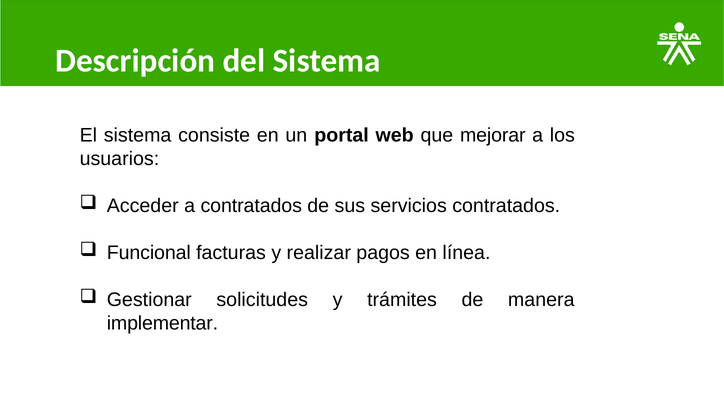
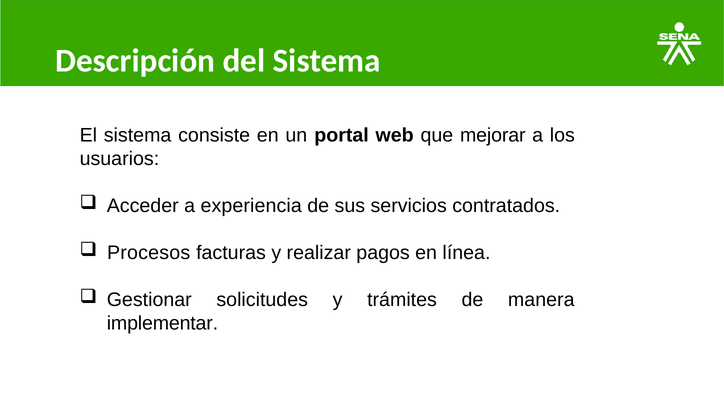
a contratados: contratados -> experiencia (251, 206)
Funcional: Funcional -> Procesos (149, 253)
